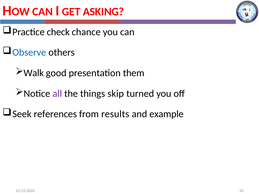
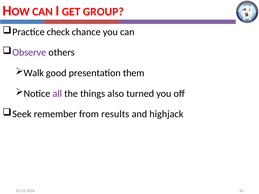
ASKING: ASKING -> GROUP (103, 12)
Observe colour: blue -> purple (29, 53)
skip: skip -> also (116, 94)
references: references -> remember (55, 114)
example: example -> highjack (166, 114)
